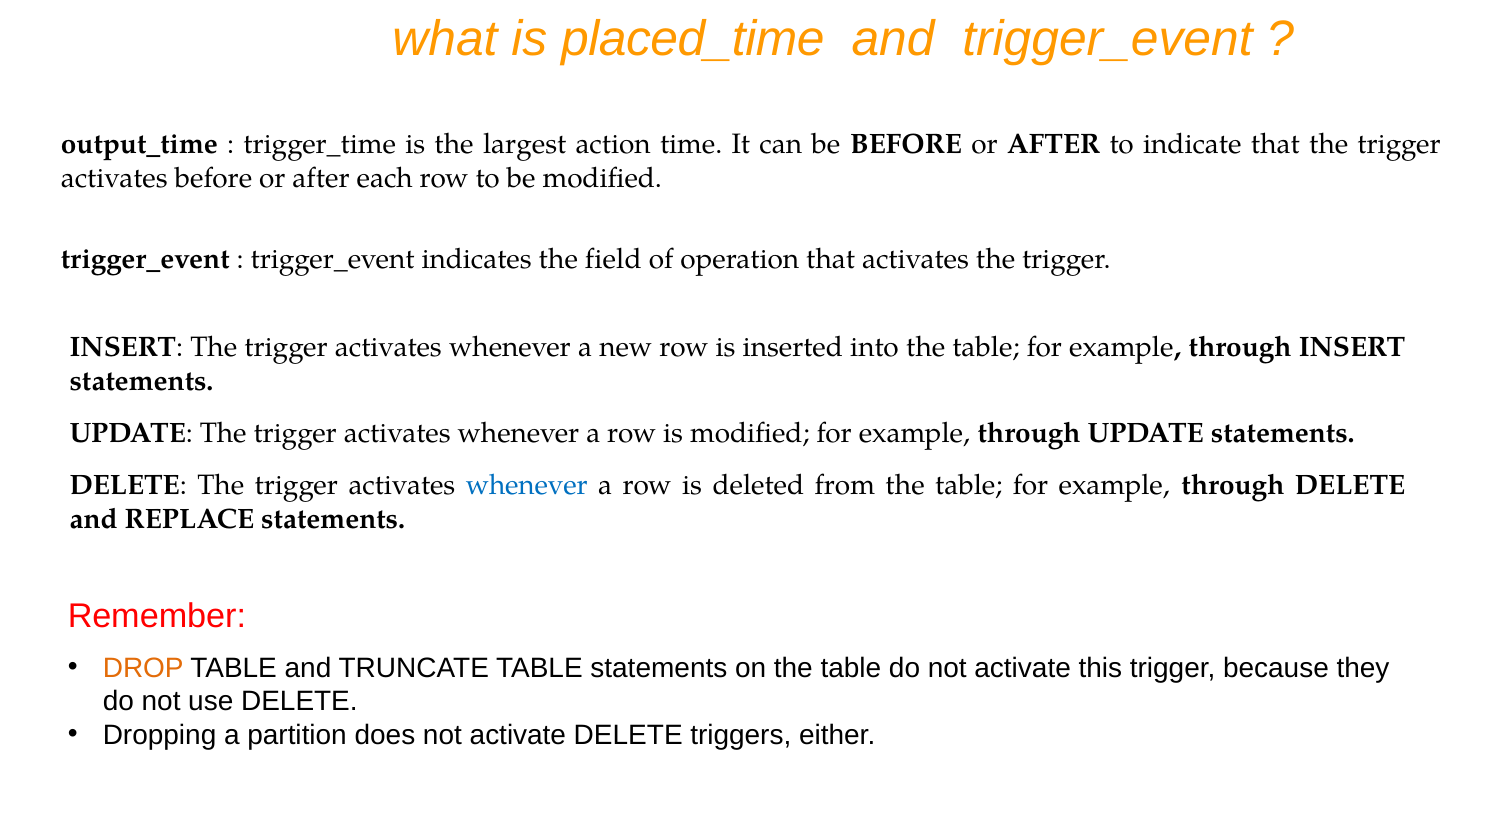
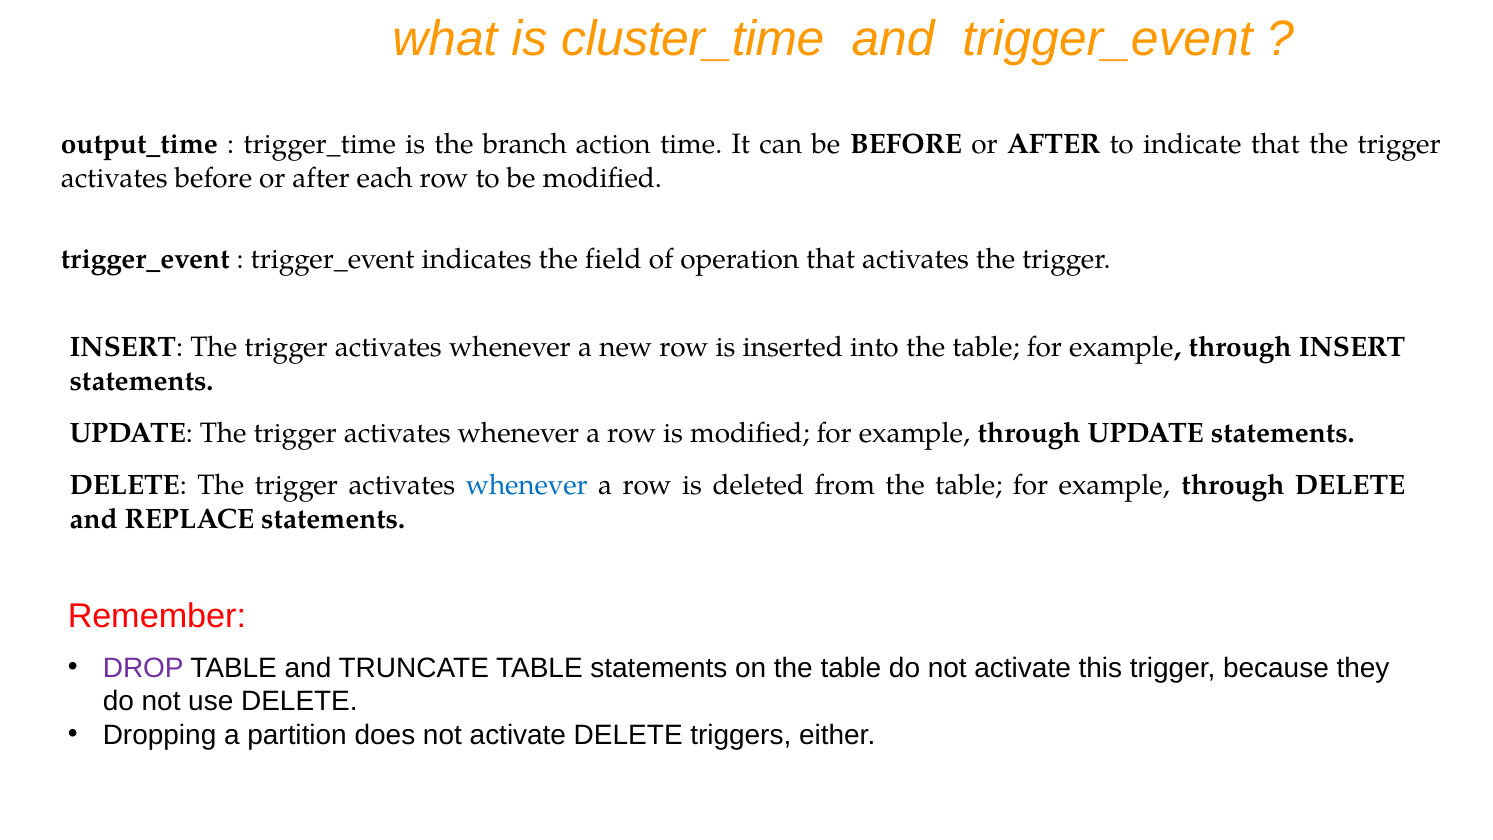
placed_time: placed_time -> cluster_time (693, 39)
largest: largest -> branch (525, 145)
DROP colour: orange -> purple (143, 668)
